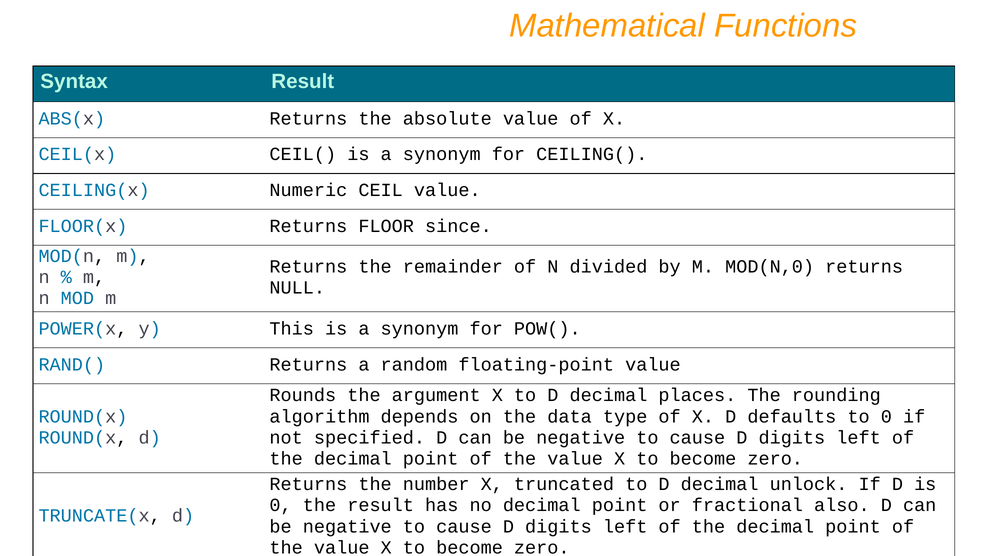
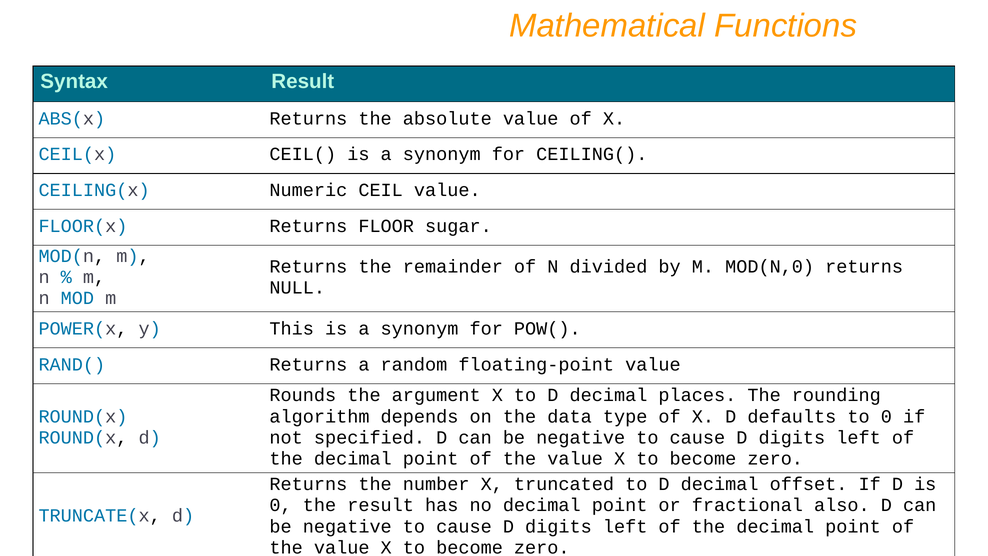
since: since -> sugar (458, 226)
unlock: unlock -> offset (809, 484)
